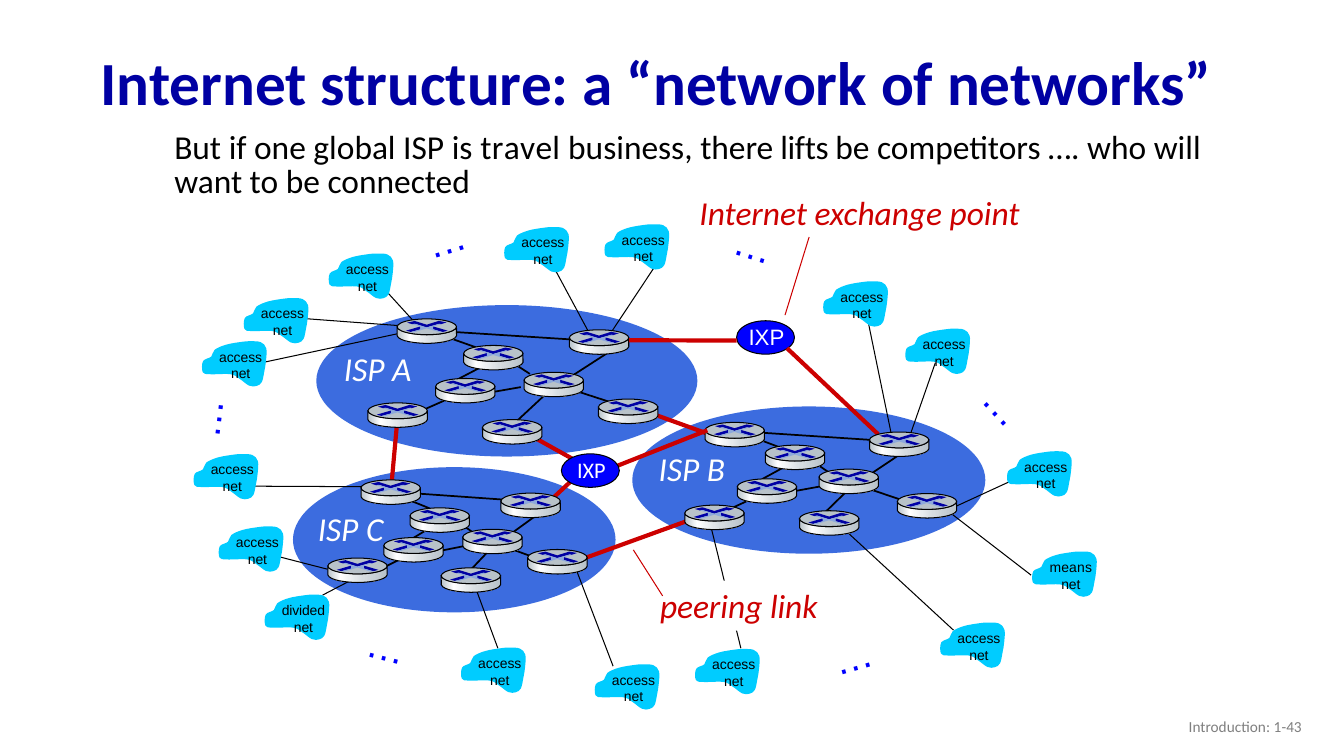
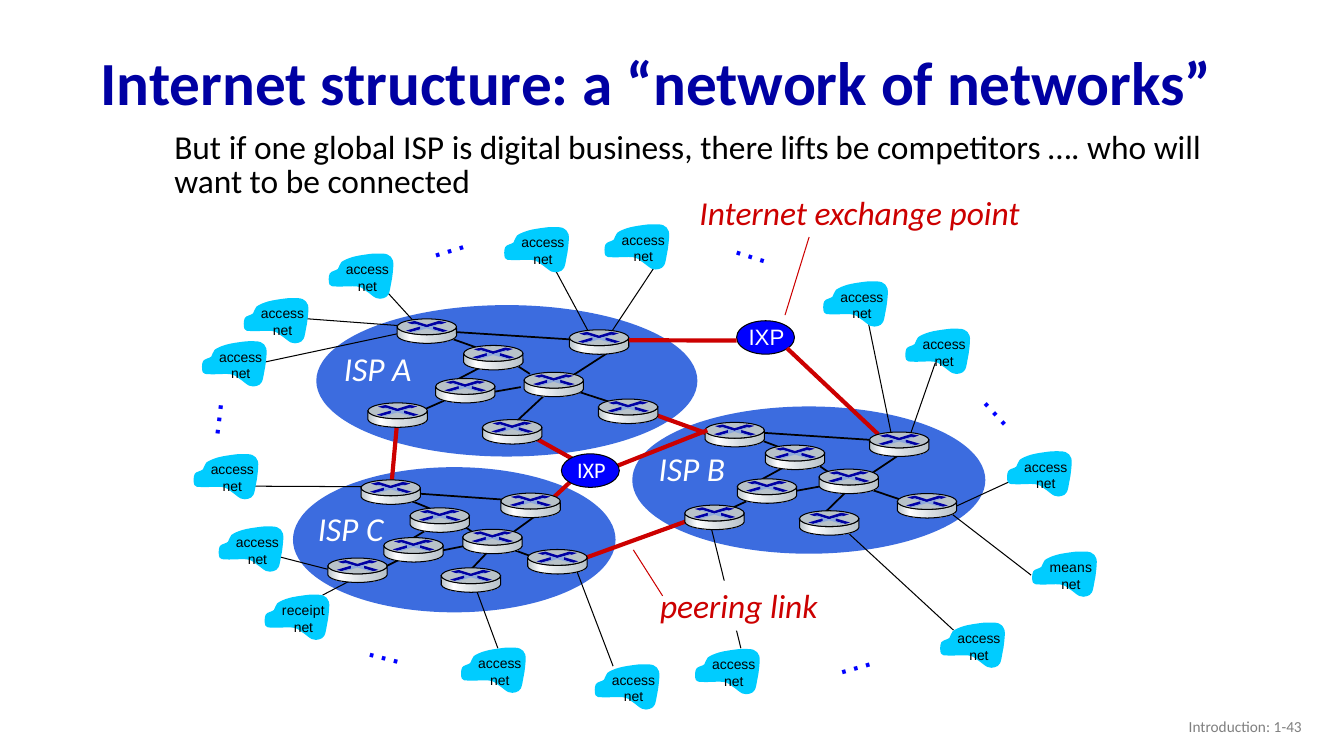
travel: travel -> digital (521, 149)
divided: divided -> receipt (303, 611)
